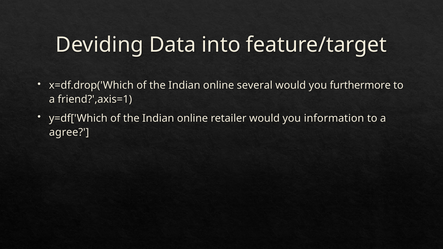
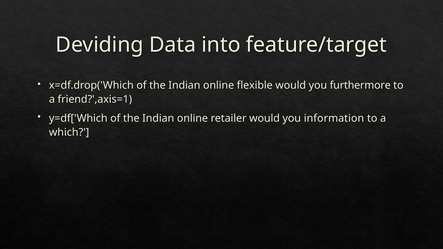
several: several -> flexible (255, 85)
agree: agree -> which (69, 132)
